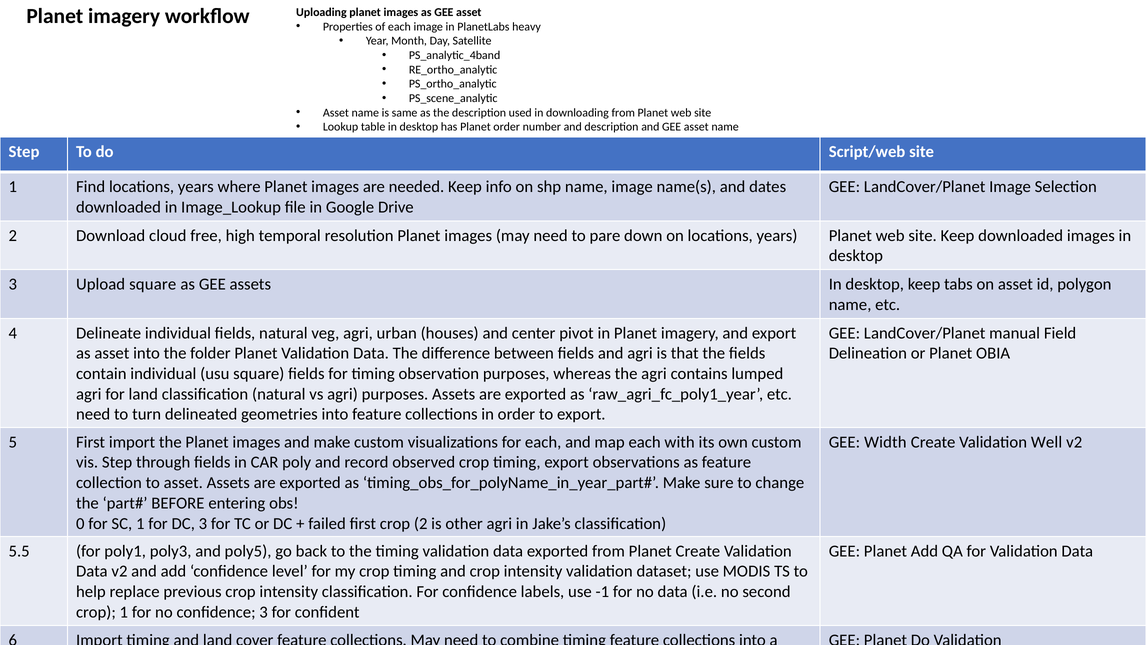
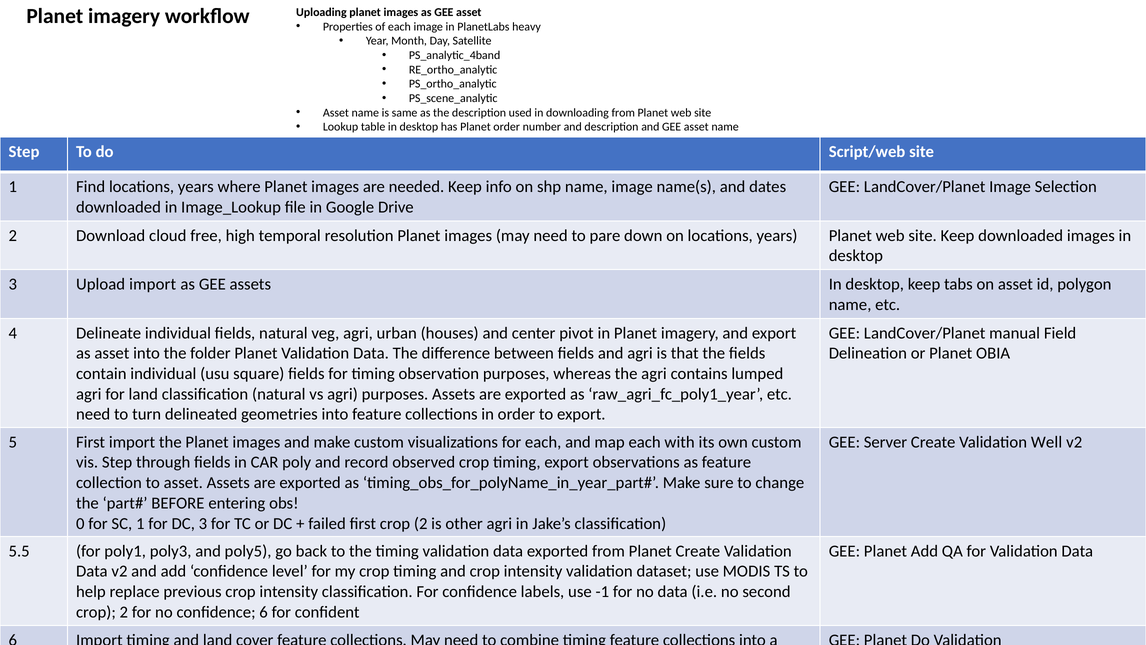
Upload square: square -> import (153, 284)
Width: Width -> Server (885, 442)
1: 1 -> 2 (124, 612)
confidence 3: 3 -> 6 (264, 612)
